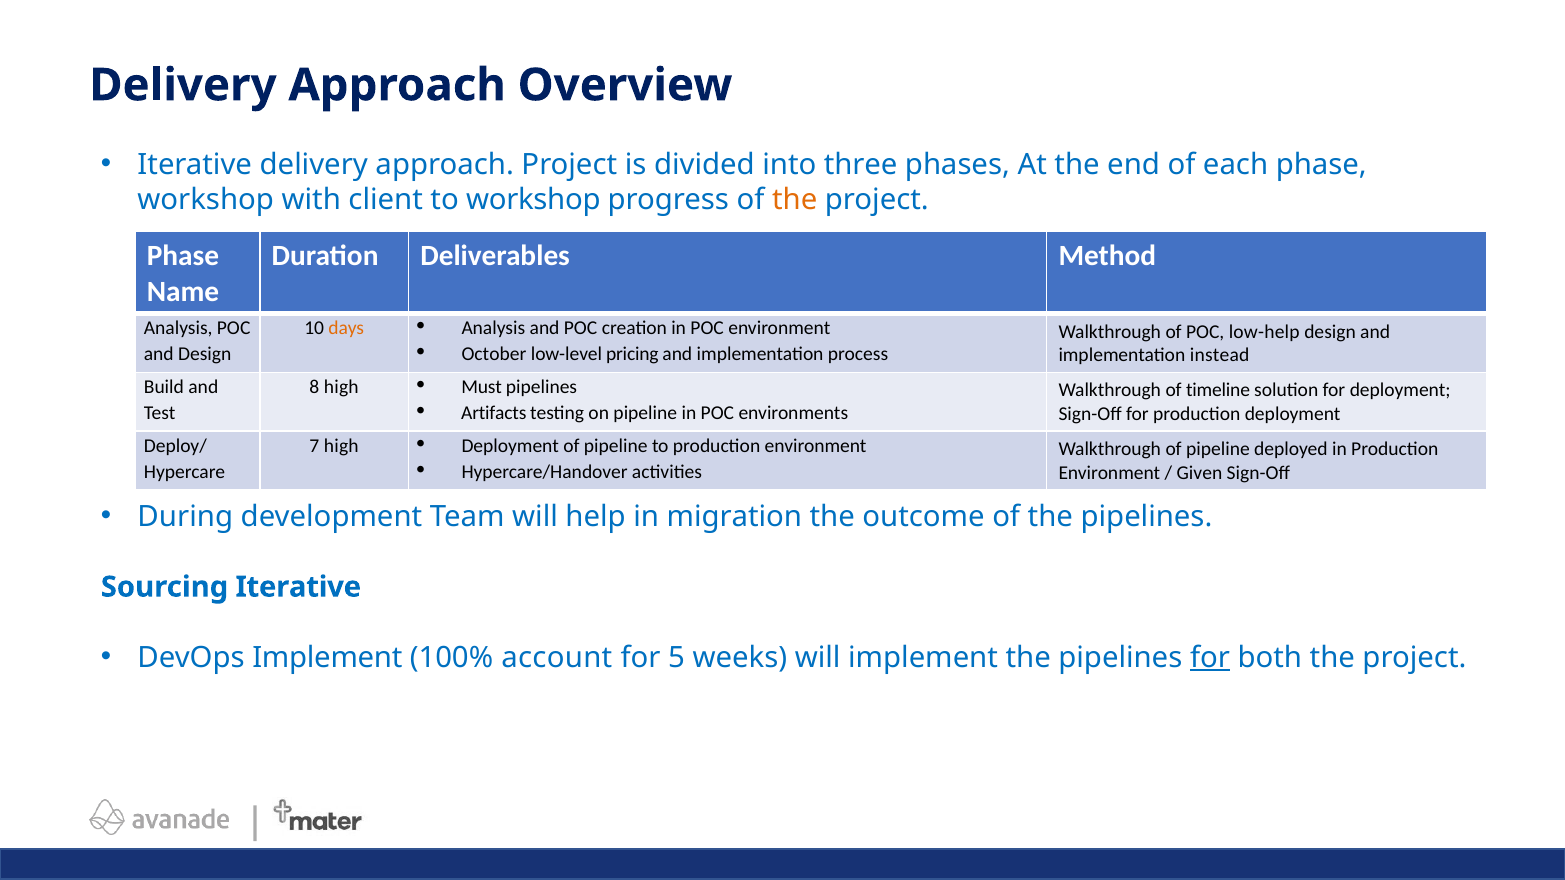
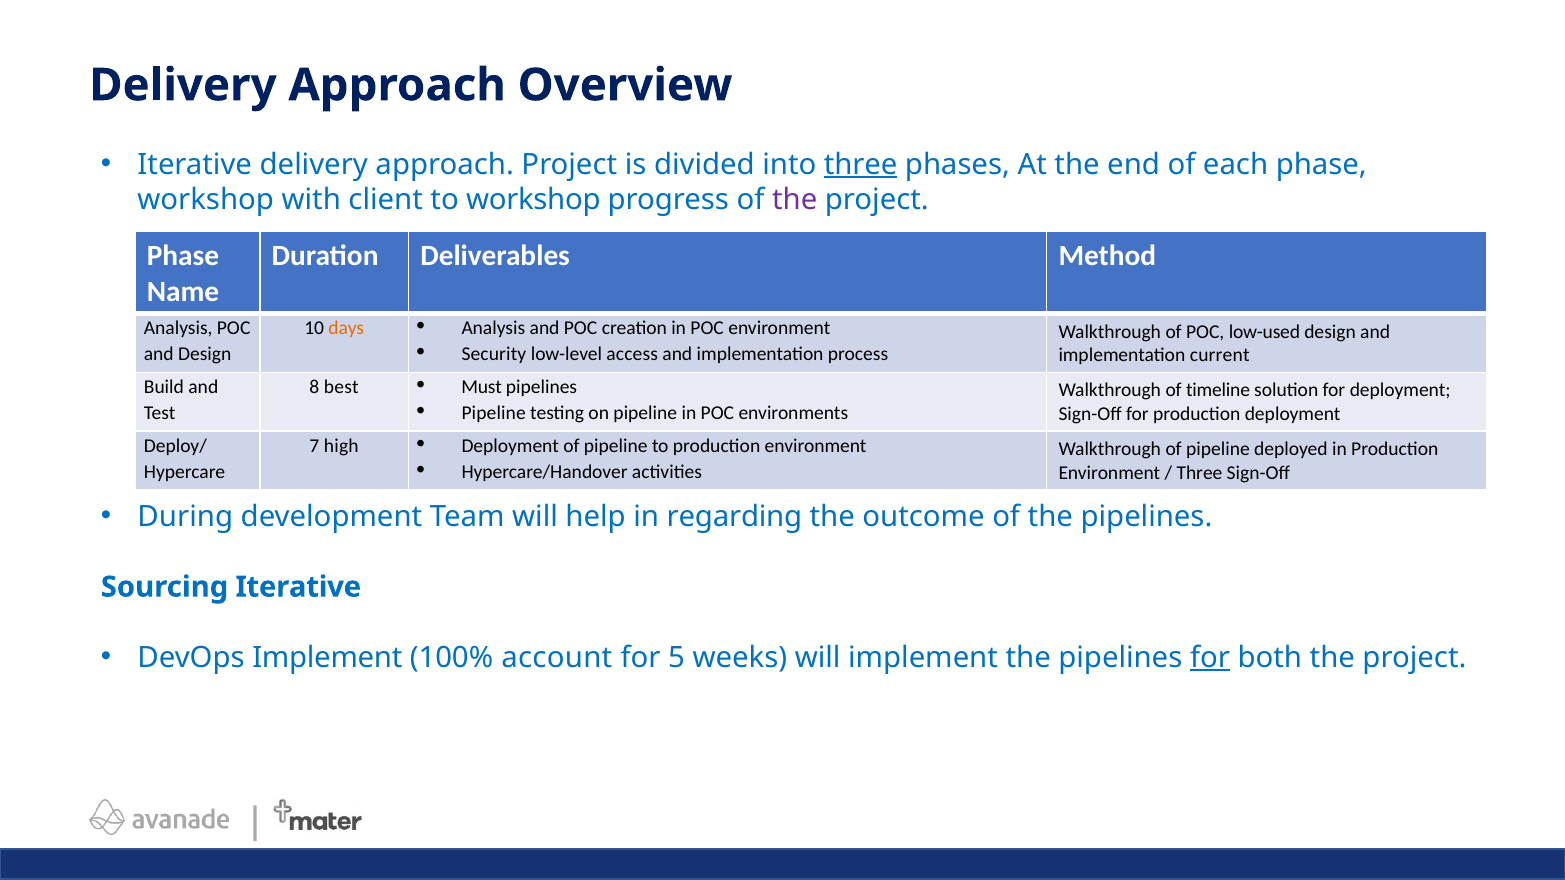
three underline: none -> present (861, 165)
the colour: orange -> purple (795, 200)
low-help: low-help -> low-used (1264, 332)
October: October -> Security (494, 354)
pricing: pricing -> access (632, 354)
instead: instead -> current (1220, 356)
8 high: high -> best (341, 387)
Artifacts: Artifacts -> Pipeline (494, 413)
Given: Given -> Three (1199, 473)
migration: migration -> regarding (734, 517)
